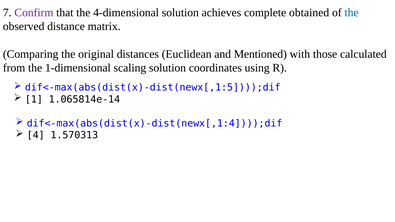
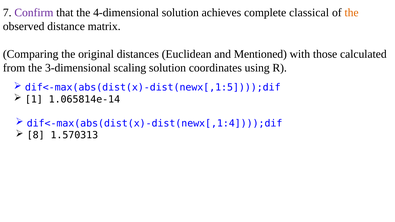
obtained: obtained -> classical (309, 13)
the colour: blue -> orange (352, 13)
1-dimensional: 1-dimensional -> 3-dimensional (78, 68)
4: 4 -> 8 (36, 135)
